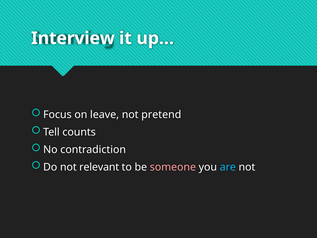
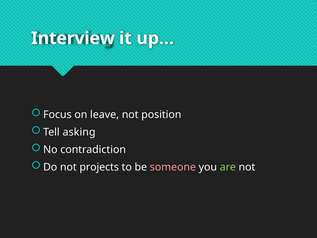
pretend: pretend -> position (161, 115)
counts: counts -> asking (79, 132)
relevant: relevant -> projects (99, 167)
are colour: light blue -> light green (228, 167)
